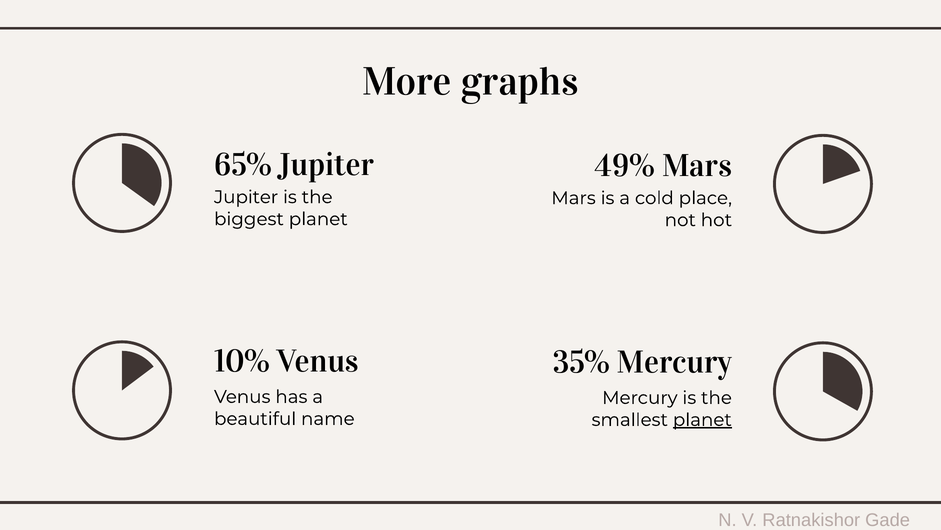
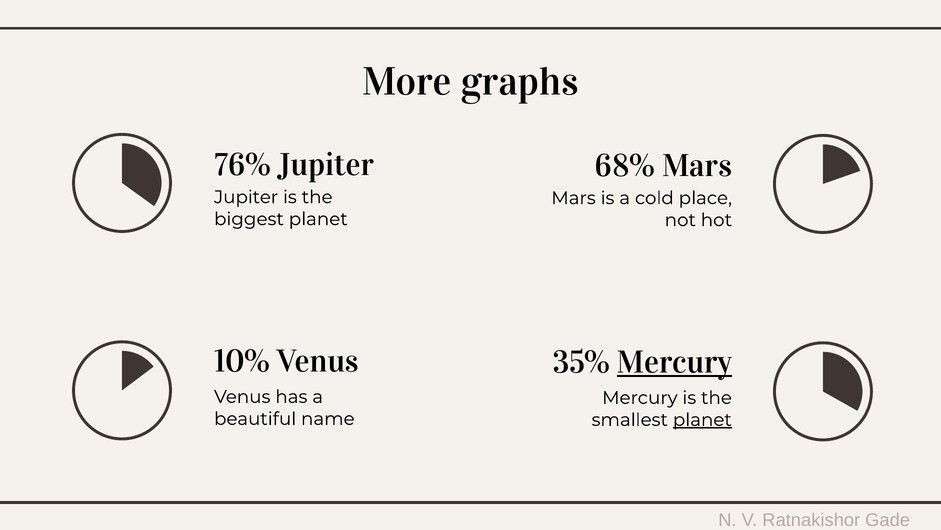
65%: 65% -> 76% (243, 165)
49%: 49% -> 68% (625, 166)
Mercury underline: none -> present (675, 362)
